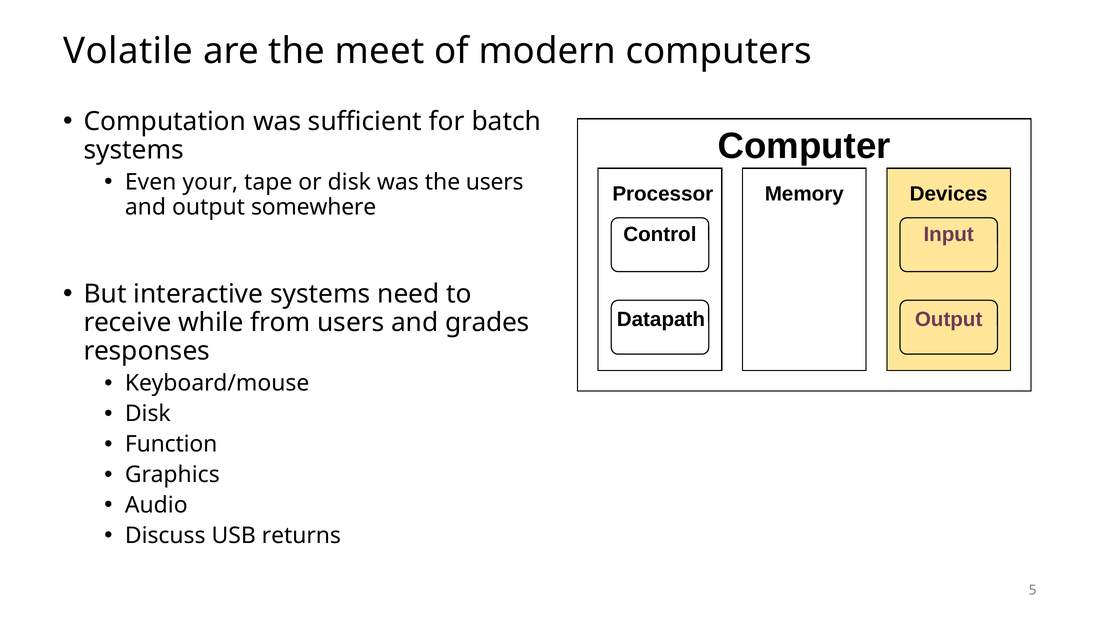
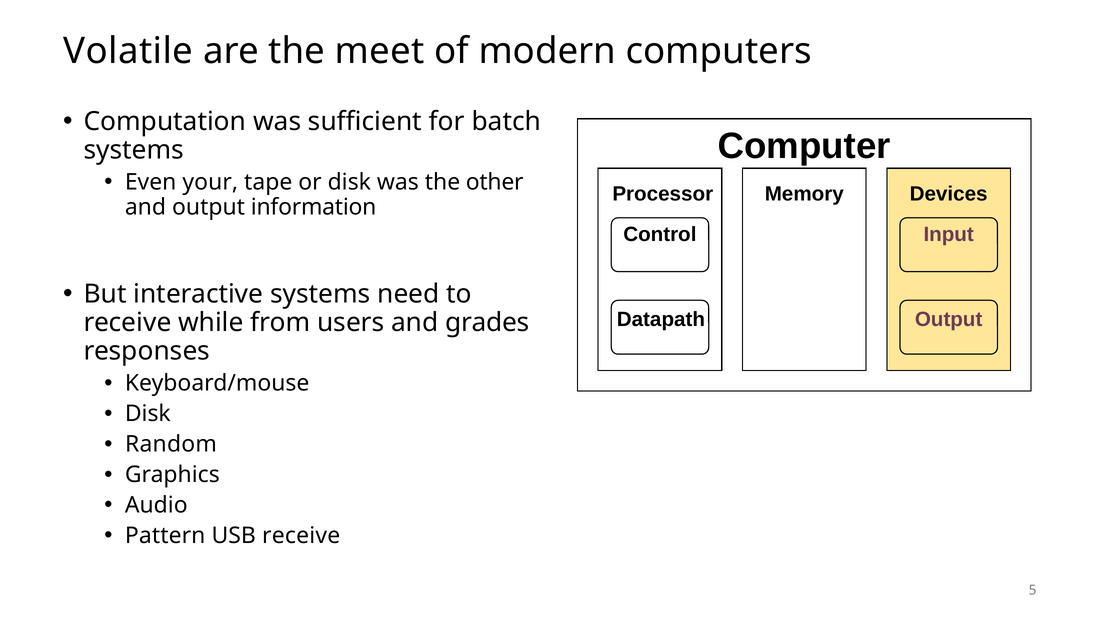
the users: users -> other (495, 182)
somewhere: somewhere -> information (314, 207)
Function: Function -> Random (171, 444)
Discuss: Discuss -> Pattern (165, 536)
USB returns: returns -> receive (301, 536)
